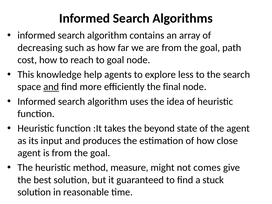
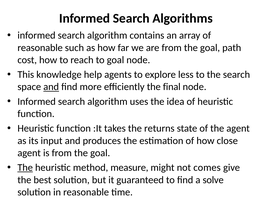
decreasing: decreasing -> reasonable (40, 48)
beyond: beyond -> returns (159, 128)
The underline: none -> present (25, 168)
stuck: stuck -> solve (213, 180)
